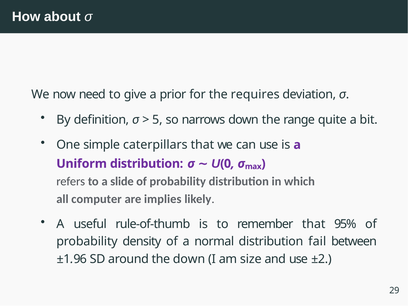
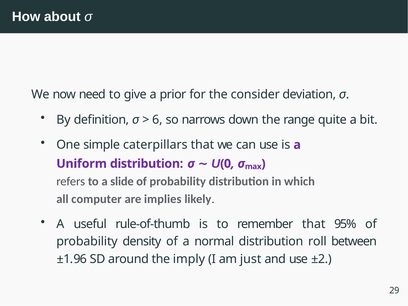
requires: requires -> consider (255, 95)
5: 5 -> 6 (157, 120)
fail: fail -> roll (317, 242)
the down: down -> imply (189, 259)
size: size -> just (251, 259)
